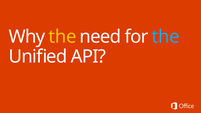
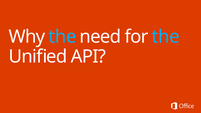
the colour: yellow -> light blue (62, 37)
